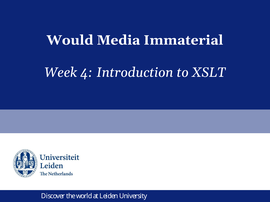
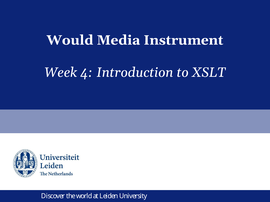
Immaterial: Immaterial -> Instrument (183, 40)
